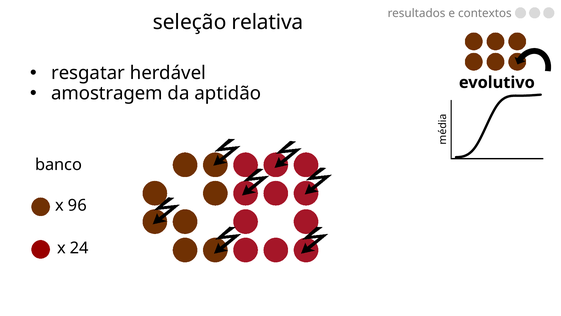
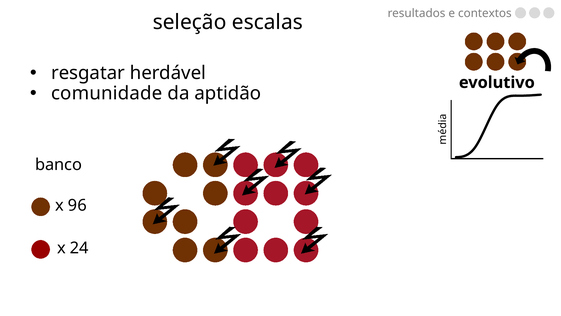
relativa: relativa -> escalas (267, 22)
amostragem: amostragem -> comunidade (107, 93)
